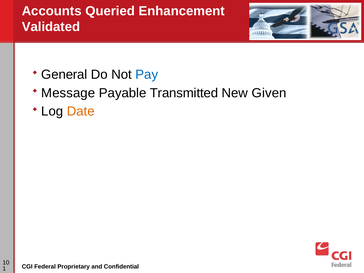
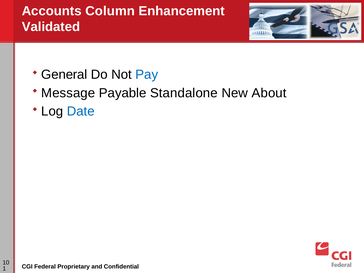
Queried: Queried -> Column (110, 11)
Transmitted: Transmitted -> Standalone (184, 93)
Given: Given -> About (269, 93)
Date colour: orange -> blue (81, 111)
